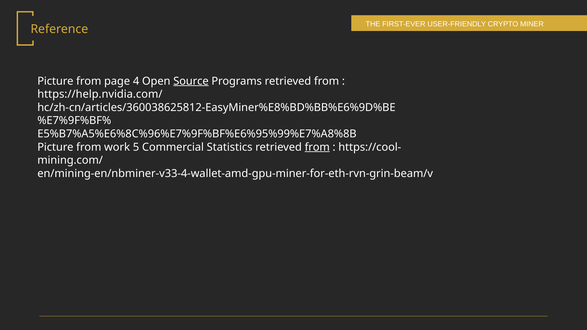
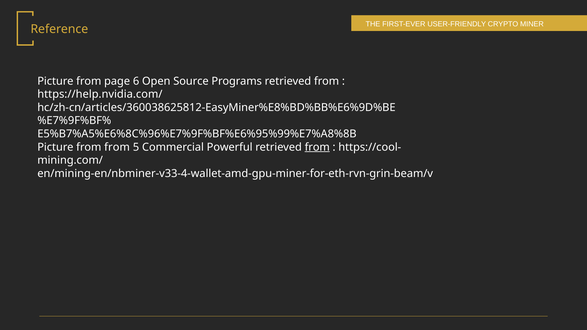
4: 4 -> 6 (136, 81)
Source underline: present -> none (191, 81)
from work: work -> from (117, 147)
Statistics: Statistics -> Powerful (230, 147)
